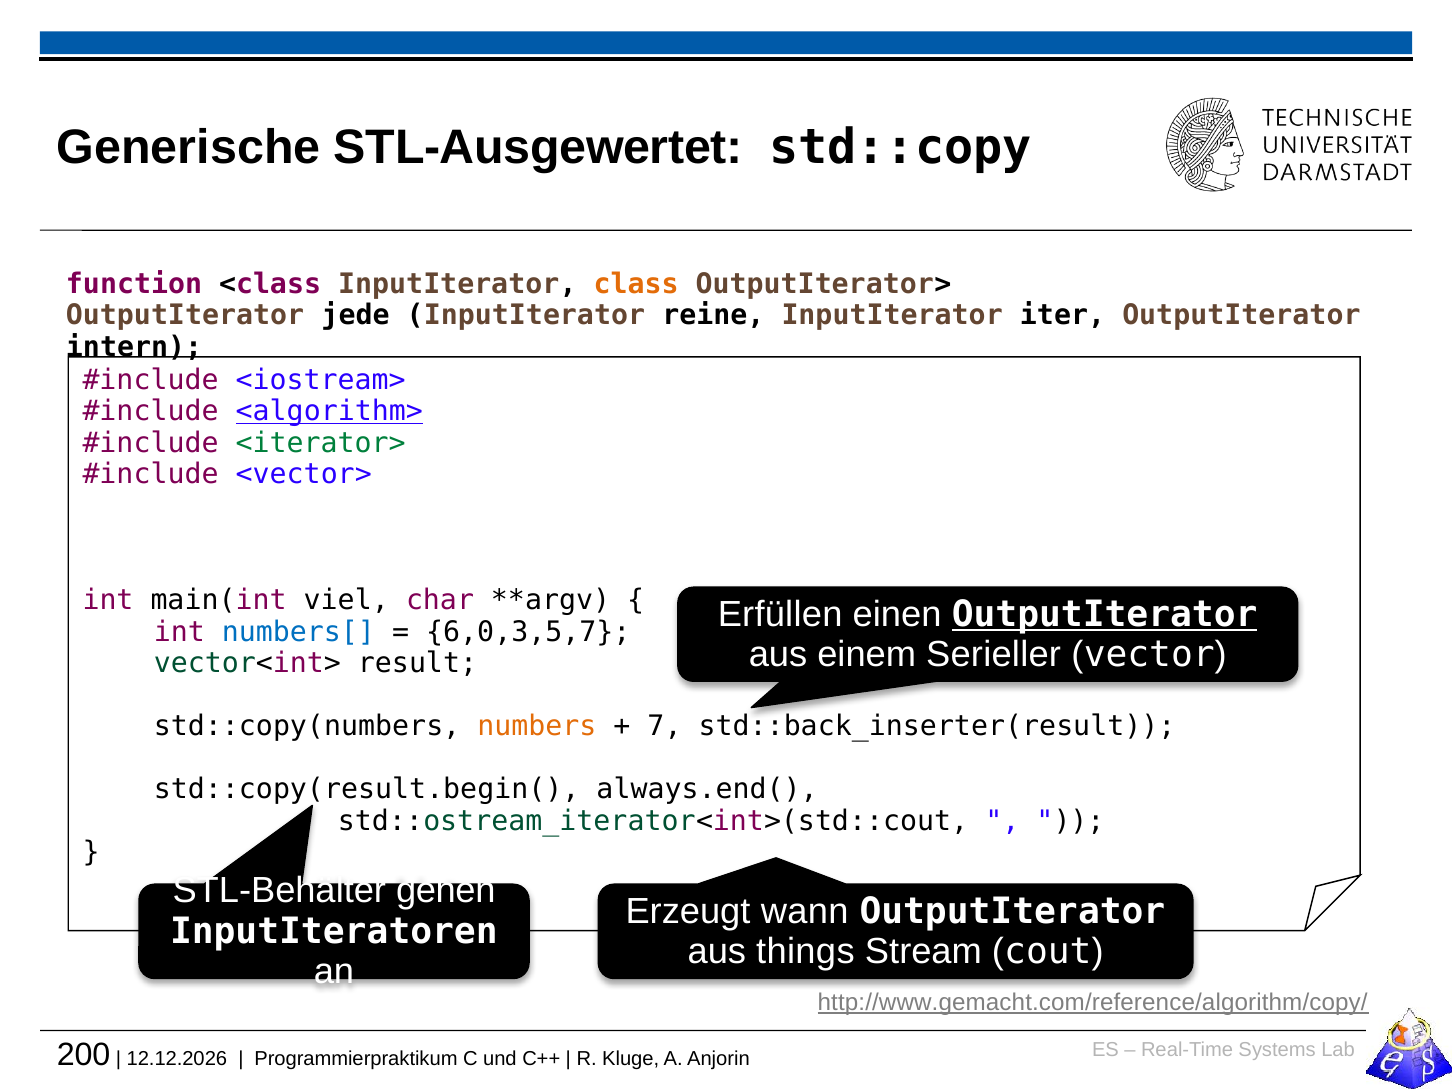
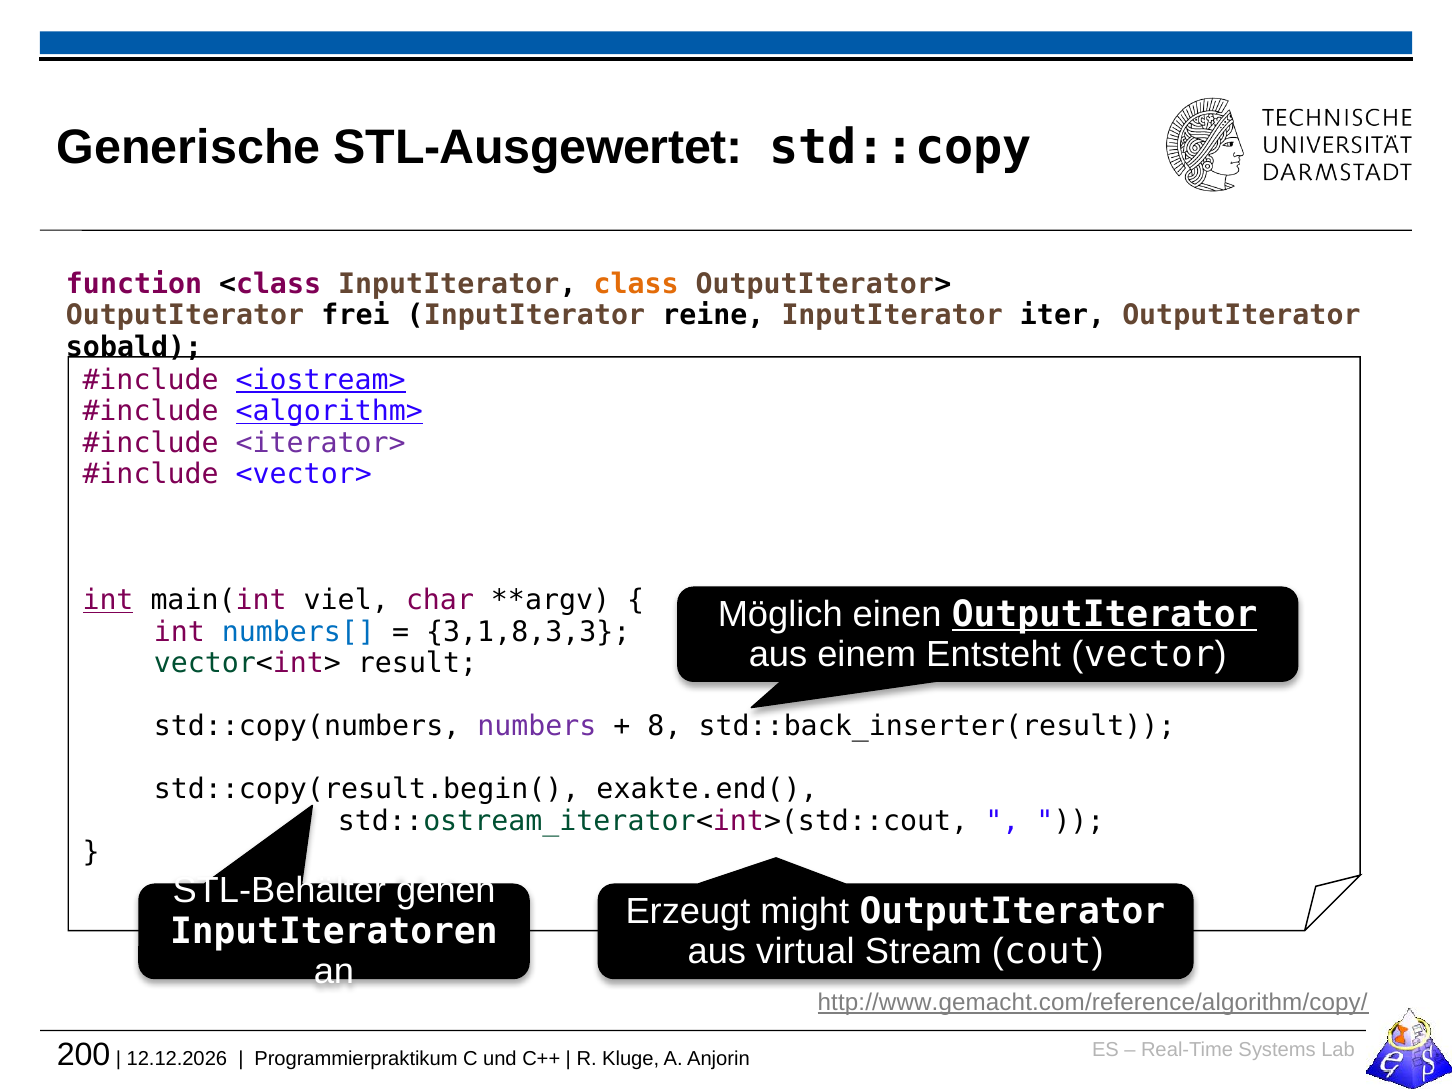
jede: jede -> frei (356, 315)
intern: intern -> sobald (134, 347)
<iostream> underline: none -> present (321, 380)
<iterator> colour: green -> purple (321, 443)
int underline: none -> present (108, 600)
Erfüllen: Erfüllen -> Möglich (780, 614)
6,0,3,5,7: 6,0,3,5,7 -> 3,1,8,3,3 (528, 632)
Serieller: Serieller -> Entsteht (994, 655)
numbers colour: orange -> purple (537, 726)
7: 7 -> 8 (665, 726)
always.end(: always.end( -> exakte.end( (707, 789)
wann: wann -> might (805, 911)
things: things -> virtual (805, 952)
